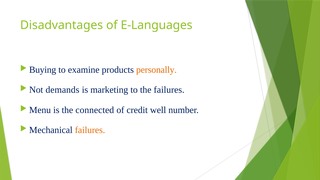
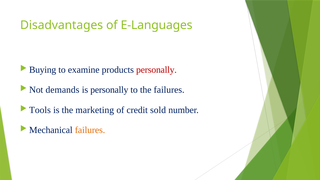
personally colour: orange -> red (156, 70)
is marketing: marketing -> personally (109, 90)
Menu: Menu -> Tools (40, 110)
connected: connected -> marketing (95, 110)
well: well -> sold (158, 110)
